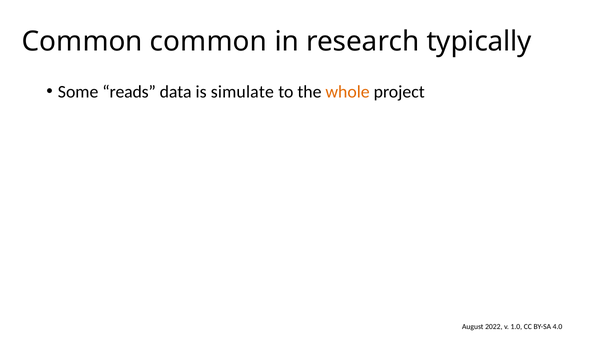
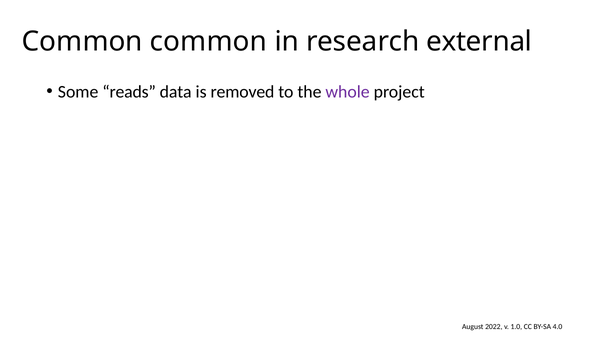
typically: typically -> external (479, 42)
simulate: simulate -> removed (242, 92)
whole colour: orange -> purple (348, 92)
